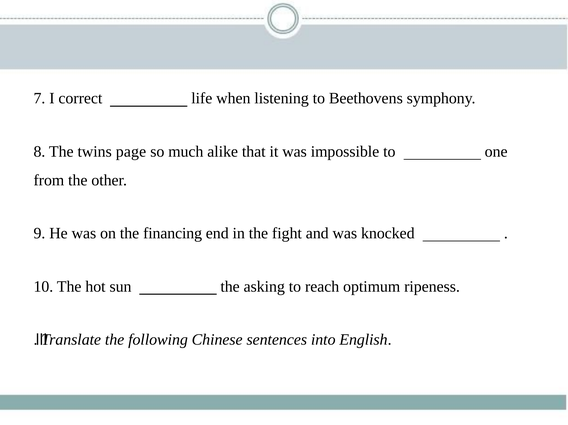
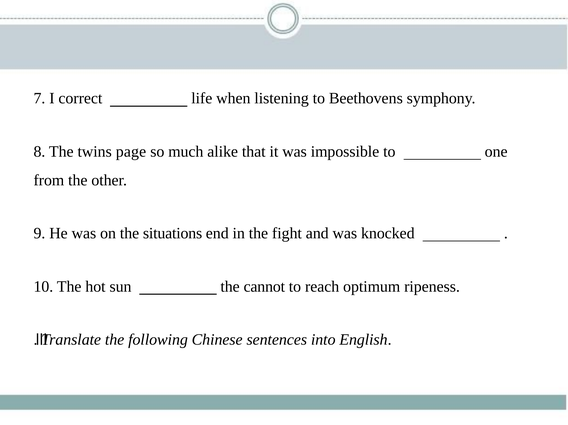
financing: financing -> situations (173, 233)
asking: asking -> cannot (264, 286)
